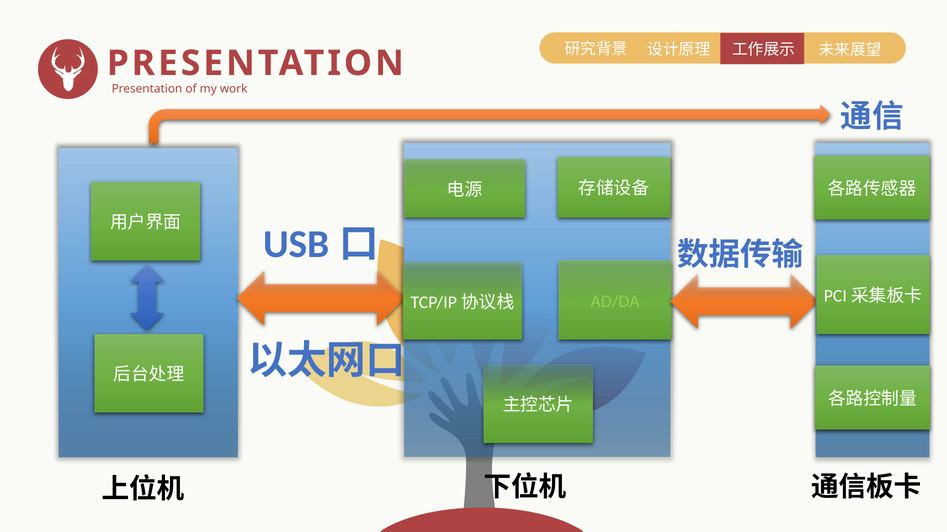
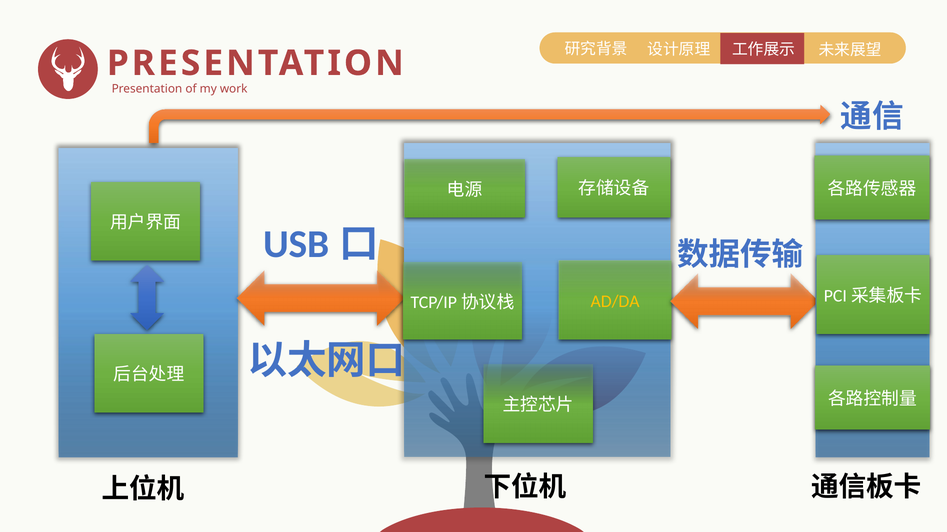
AD/DA colour: light green -> yellow (615, 302)
